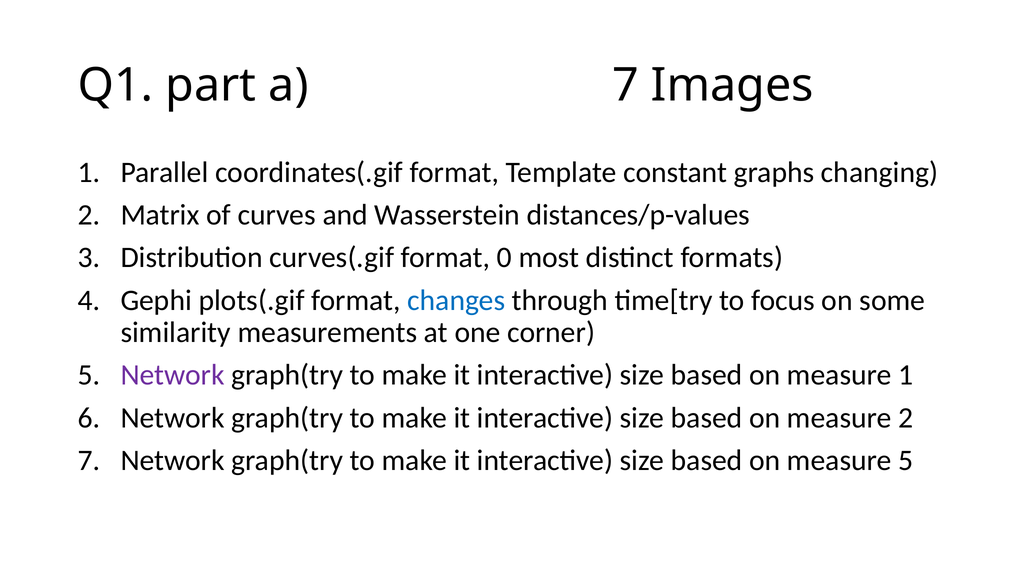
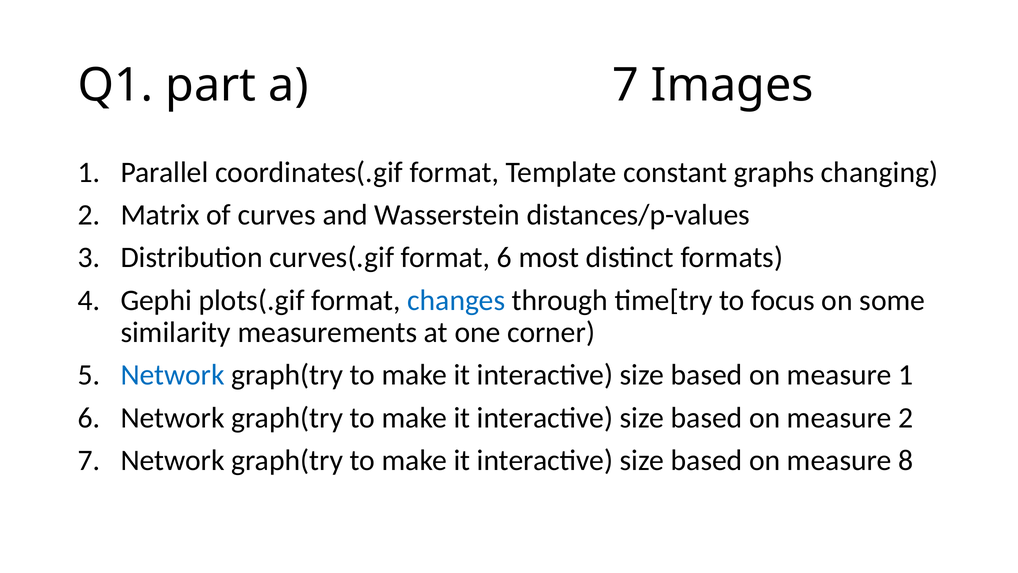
format 0: 0 -> 6 (504, 257)
Network colour: purple -> blue (173, 375)
measure 5: 5 -> 8 (906, 460)
